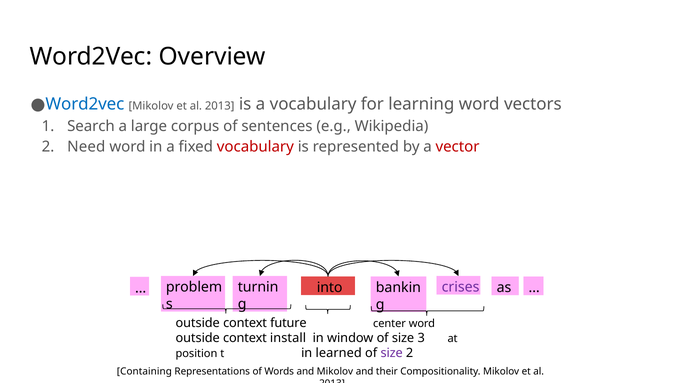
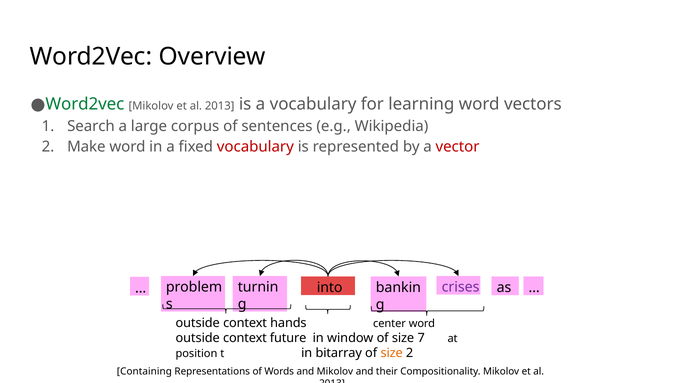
Word2vec colour: blue -> green (85, 104)
Need: Need -> Make (86, 147)
future: future -> hands (288, 323)
install: install -> future (288, 338)
3: 3 -> 7 (421, 338)
learned: learned -> bitarray (339, 353)
size colour: purple -> orange (392, 353)
